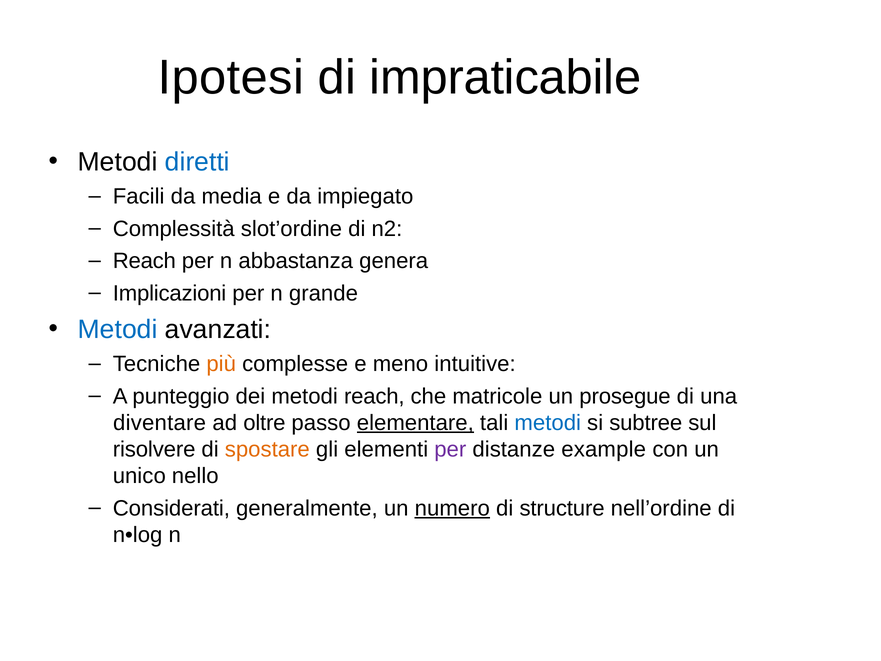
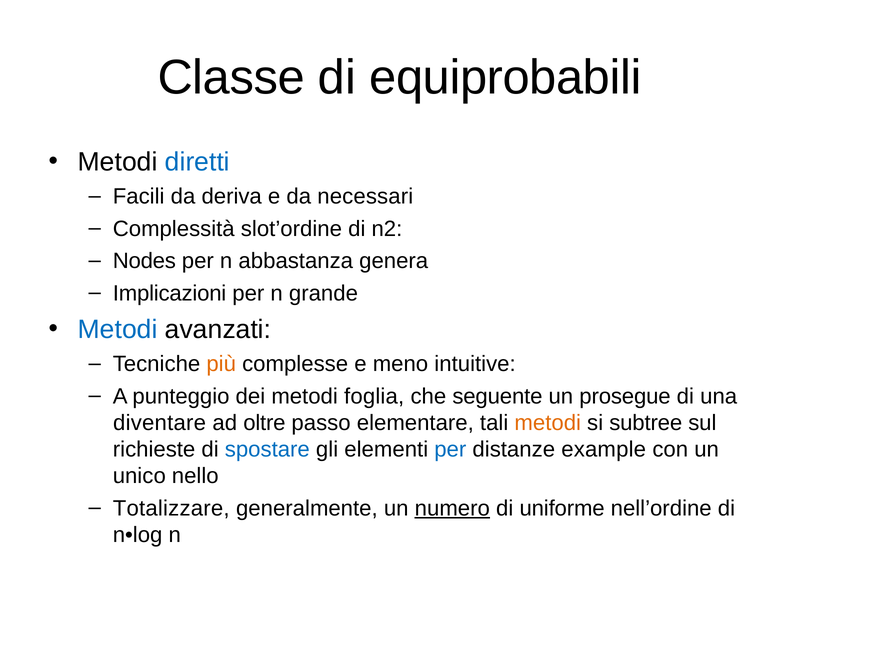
Ipotesi: Ipotesi -> Classe (231, 77)
impraticabile: impraticabile -> equiprobabili (505, 77)
media: media -> deriva (232, 197)
impiegato: impiegato -> necessari (365, 197)
Reach: Reach -> Nodes (144, 261)
metodi reach: reach -> foglia (374, 396)
matricole: matricole -> seguente (497, 396)
elementare underline: present -> none (415, 423)
metodi colour: blue -> orange (548, 423)
risolvere: risolvere -> richieste (154, 449)
spostare colour: orange -> blue (267, 449)
per colour: purple -> blue (450, 449)
Considerati: Considerati -> Totalizzare (171, 508)
structure: structure -> uniforme (562, 508)
